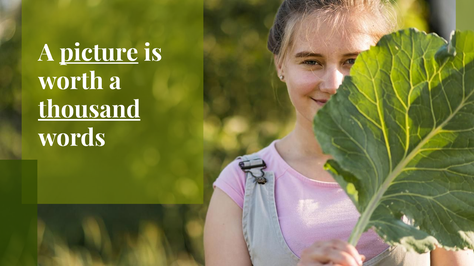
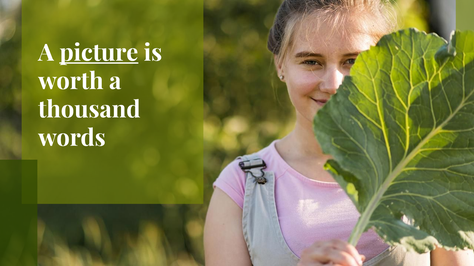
thousand underline: present -> none (89, 110)
